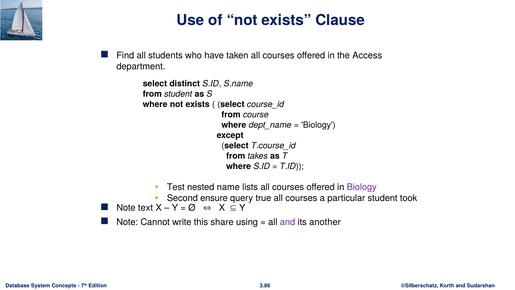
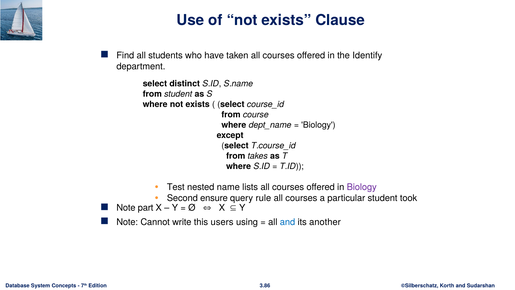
Access: Access -> Identify (367, 55)
true: true -> rule (263, 198)
text: text -> part (146, 208)
share: share -> users (222, 222)
and colour: purple -> blue (288, 222)
